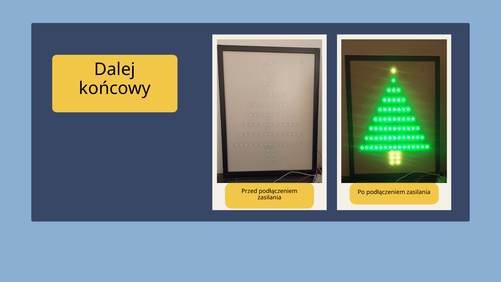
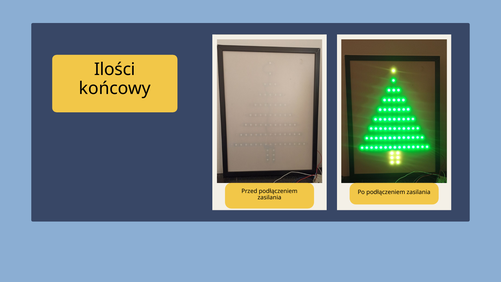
Dalej: Dalej -> Ilości (115, 69)
